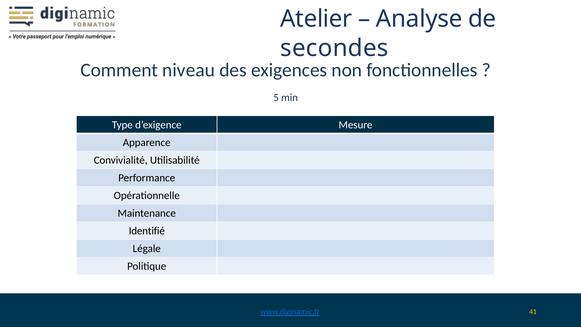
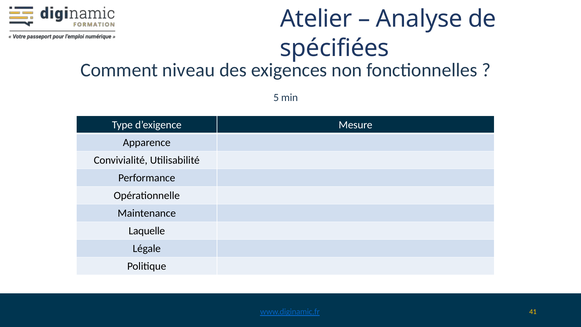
secondes: secondes -> spécifiées (335, 48)
Identifié: Identifié -> Laquelle (147, 231)
